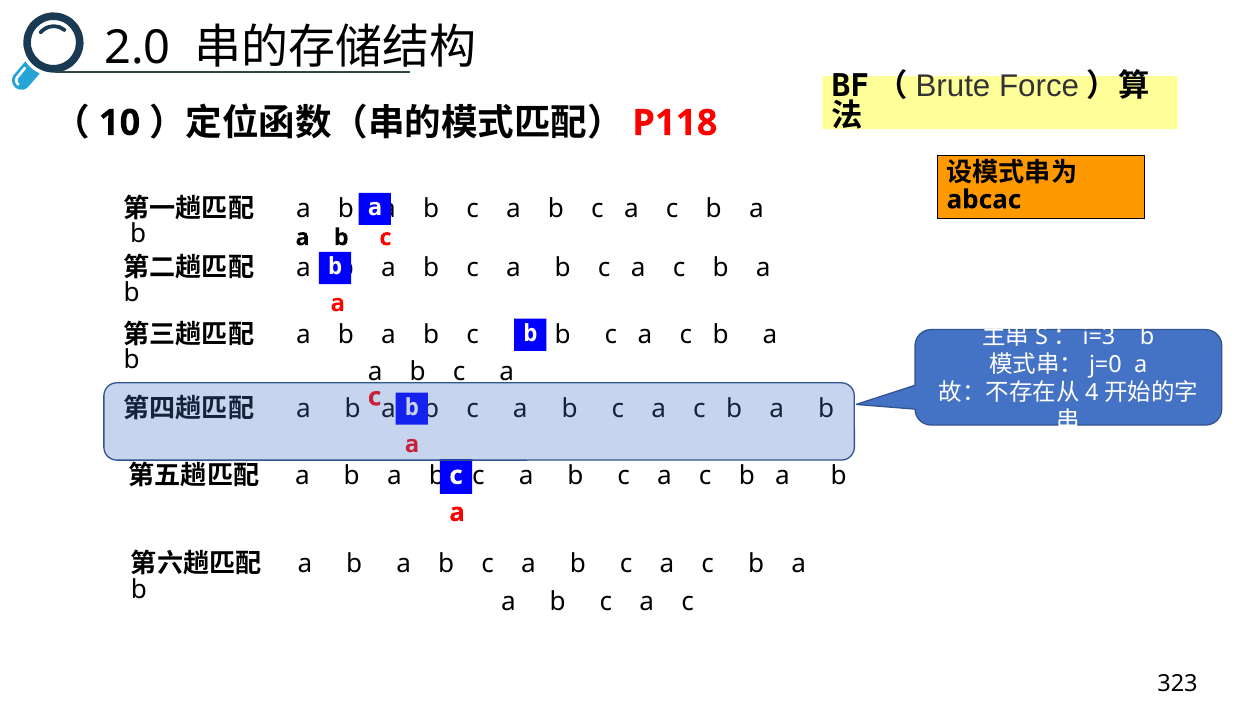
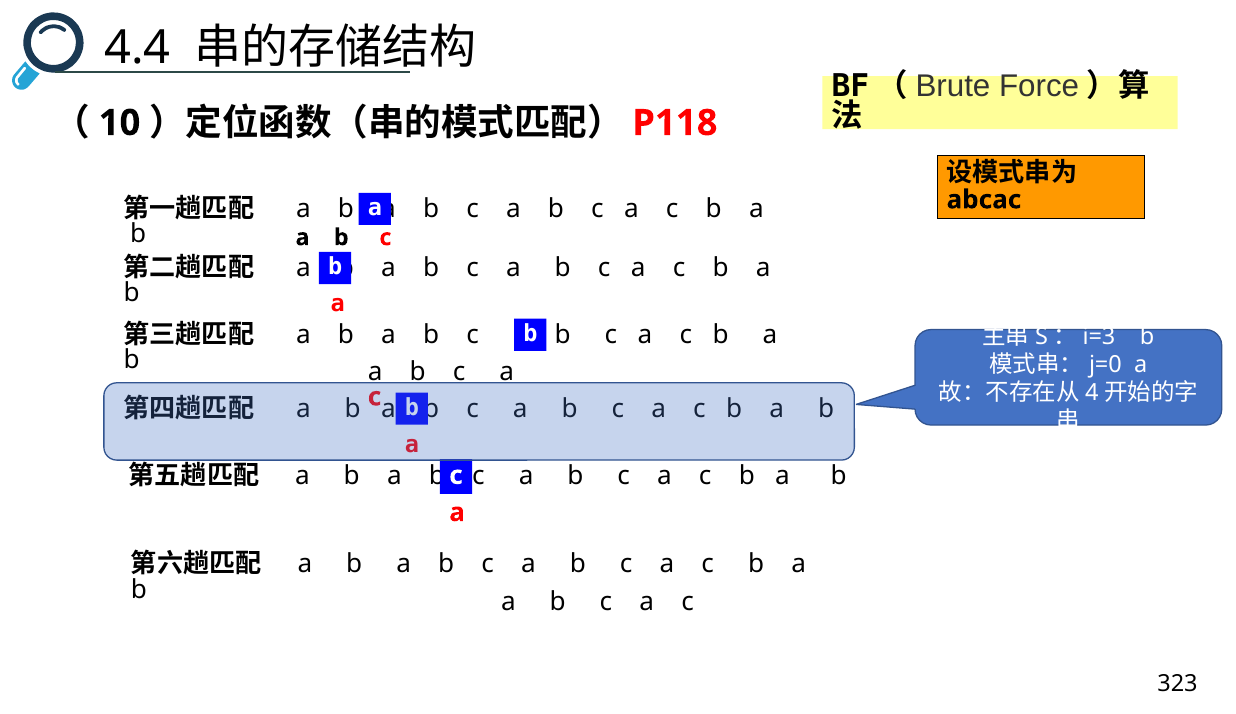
2.0: 2.0 -> 4.4 (138, 48)
